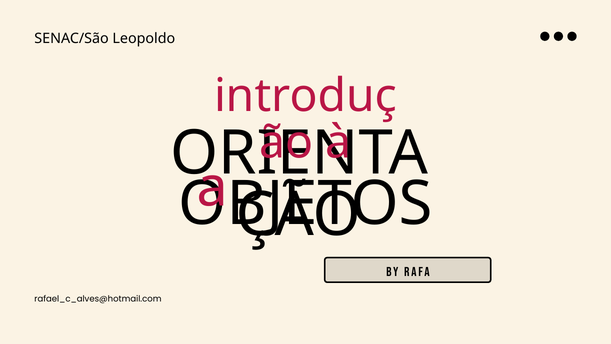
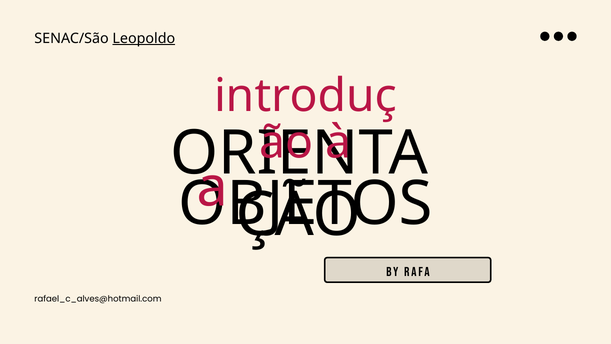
Leopoldo underline: none -> present (144, 38)
